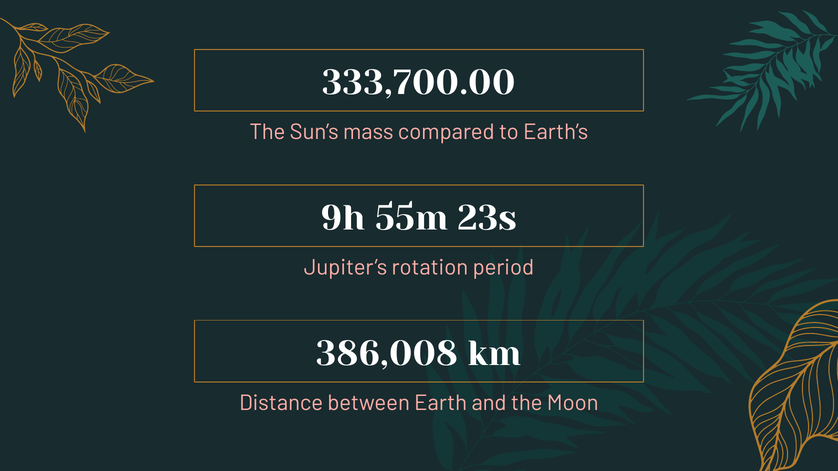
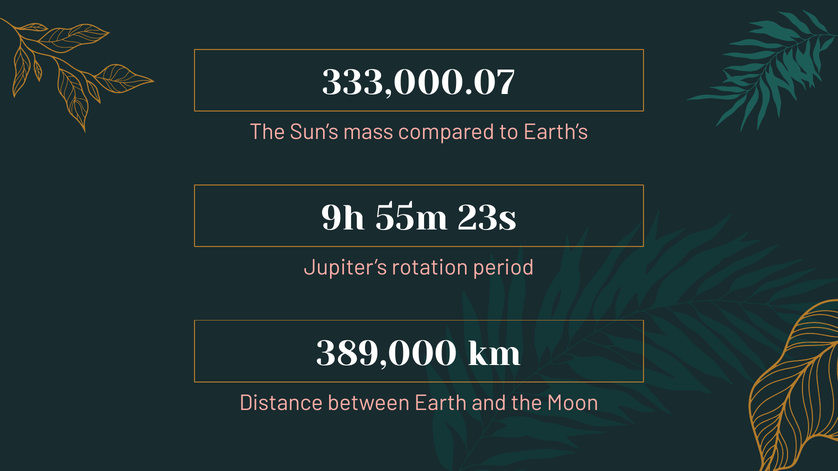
333,700.00: 333,700.00 -> 333,000.07 (419, 83)
386,008: 386,008 -> 389,000 (387, 354)
